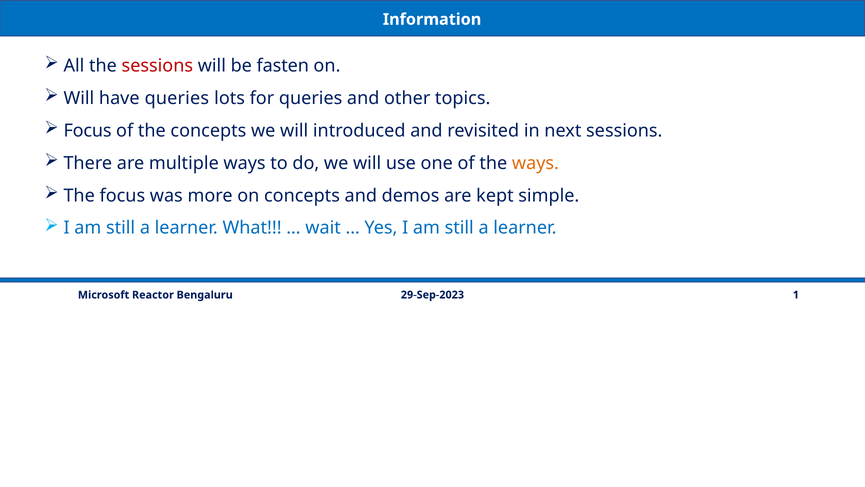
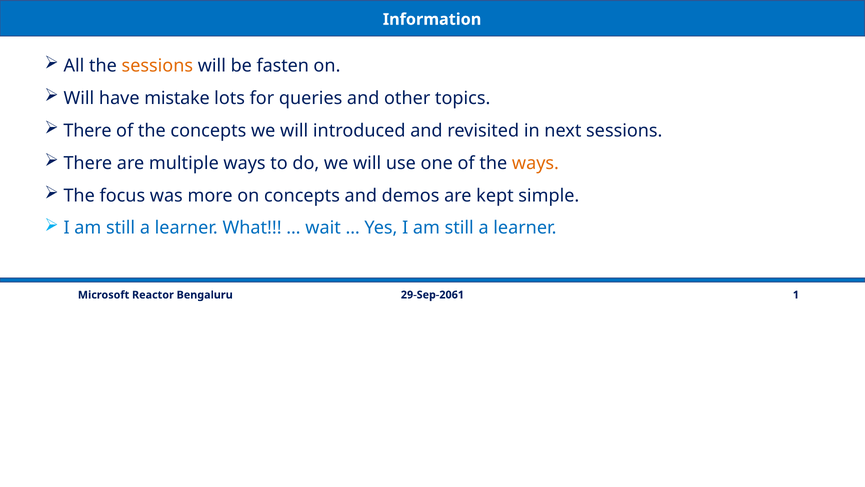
sessions colour: red -> orange (157, 66)
have queries: queries -> mistake (177, 98)
Focus: Focus -> There (88, 131)
29-Sep-2023: 29-Sep-2023 -> 29-Sep-2061 (432, 295)
